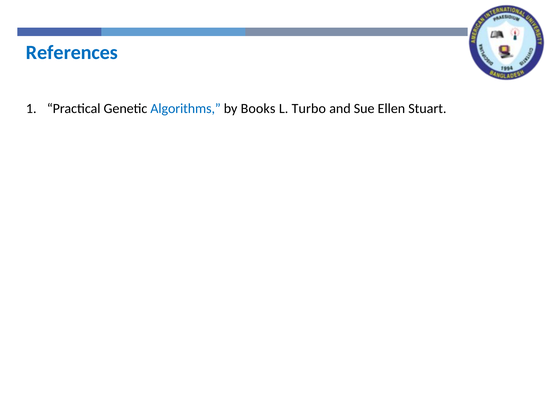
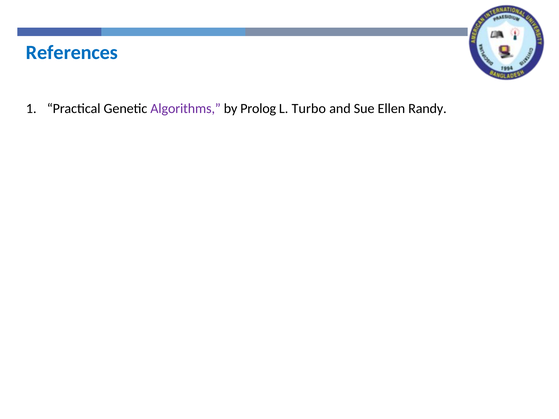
Algorithms colour: blue -> purple (186, 109)
Books: Books -> Prolog (258, 109)
Stuart: Stuart -> Randy (427, 109)
